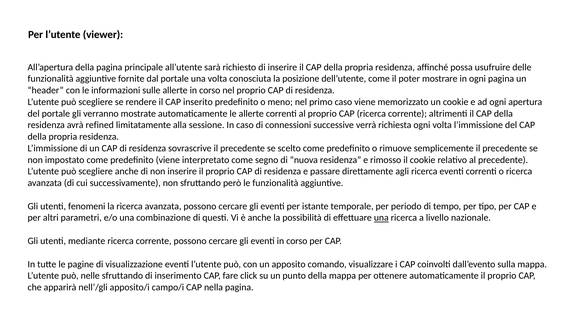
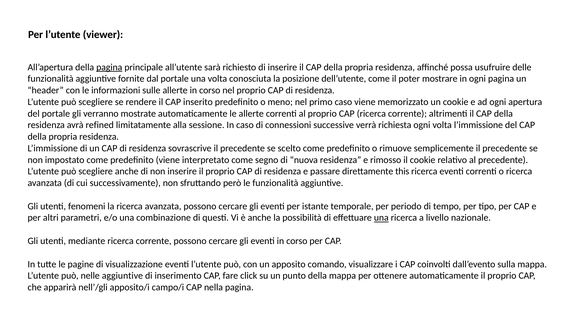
pagina underline: none -> present (109, 67)
agli: agli -> this (402, 171)
nelle sfruttando: sfruttando -> aggiuntive (122, 275)
